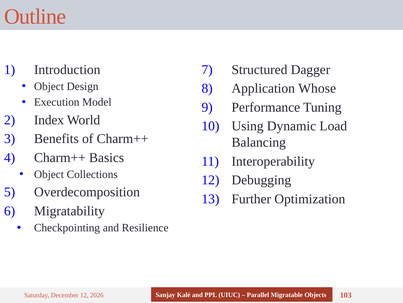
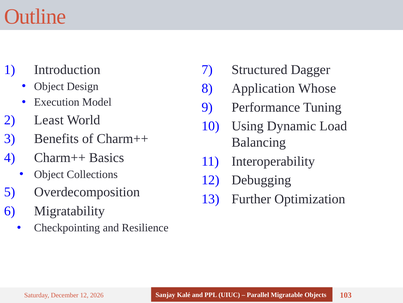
Index: Index -> Least (49, 120)
